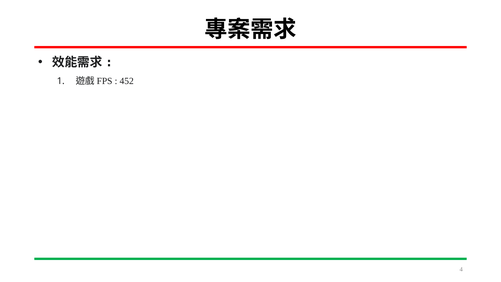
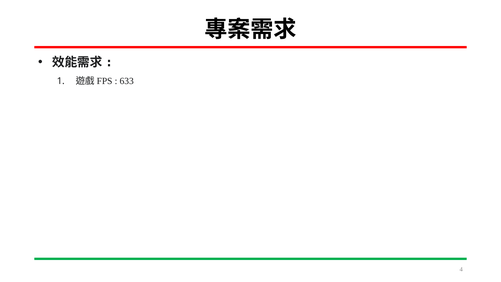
452: 452 -> 633 (127, 81)
